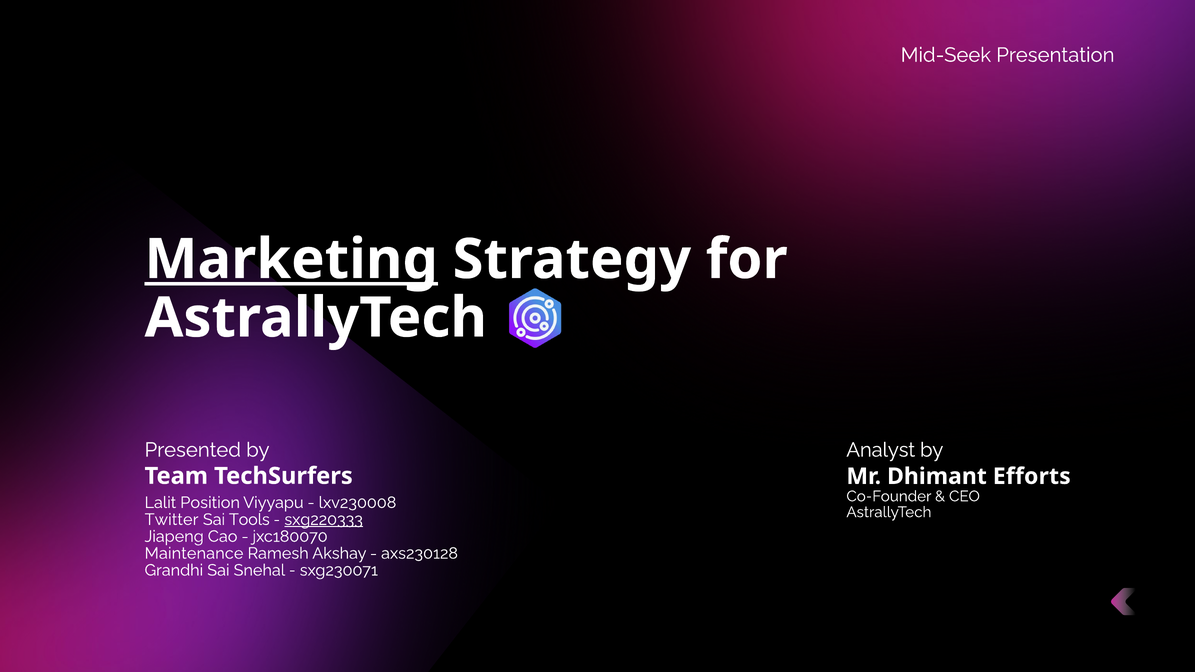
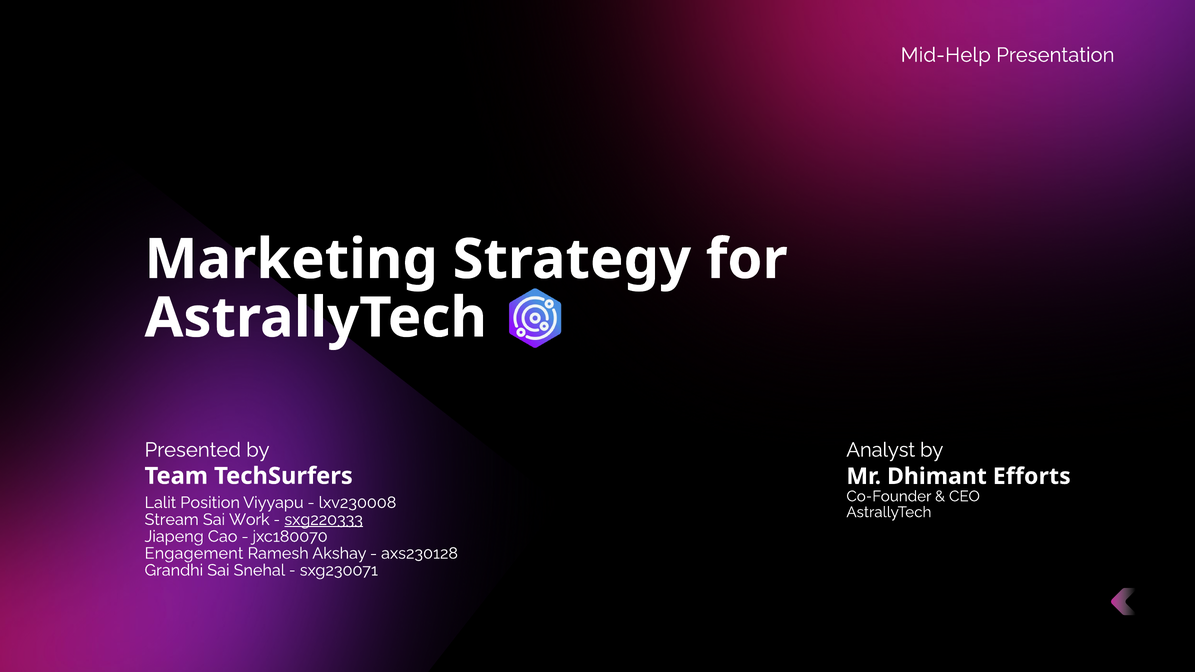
Mid-Seek: Mid-Seek -> Mid-Help (946, 55)
Marketing underline: present -> none (291, 260)
Twitter: Twitter -> Stream (172, 520)
Tools: Tools -> Work (249, 520)
Maintenance: Maintenance -> Engagement (194, 553)
